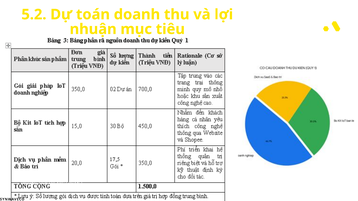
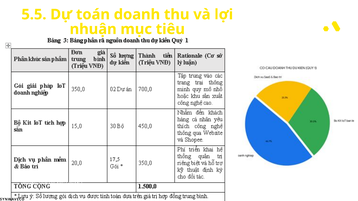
5.2: 5.2 -> 5.5 (34, 15)
